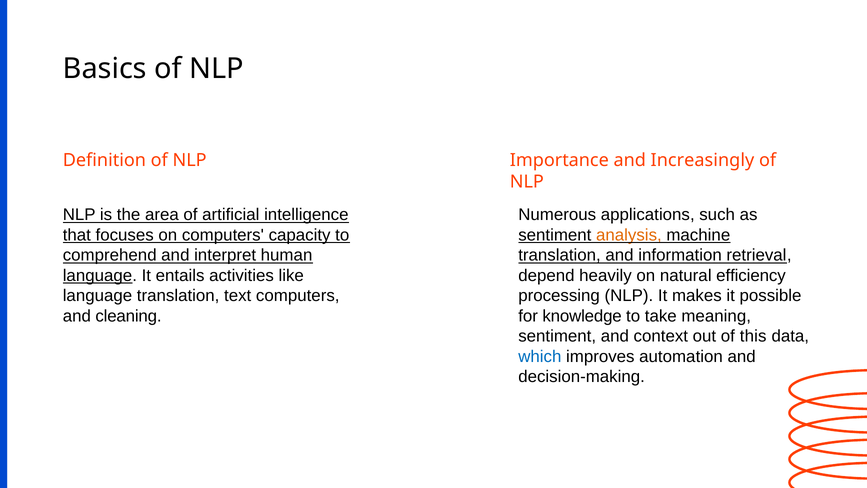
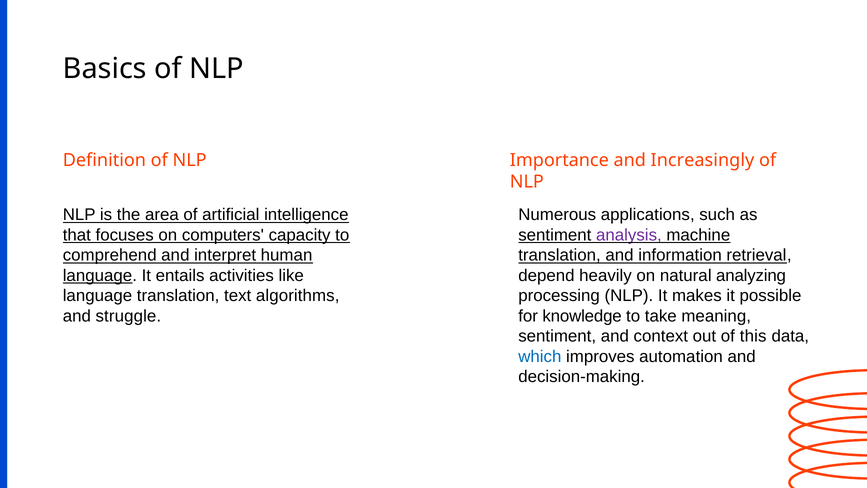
analysis colour: orange -> purple (629, 235)
efficiency: efficiency -> analyzing (751, 275)
text computers: computers -> algorithms (298, 296)
cleaning: cleaning -> struggle (128, 316)
